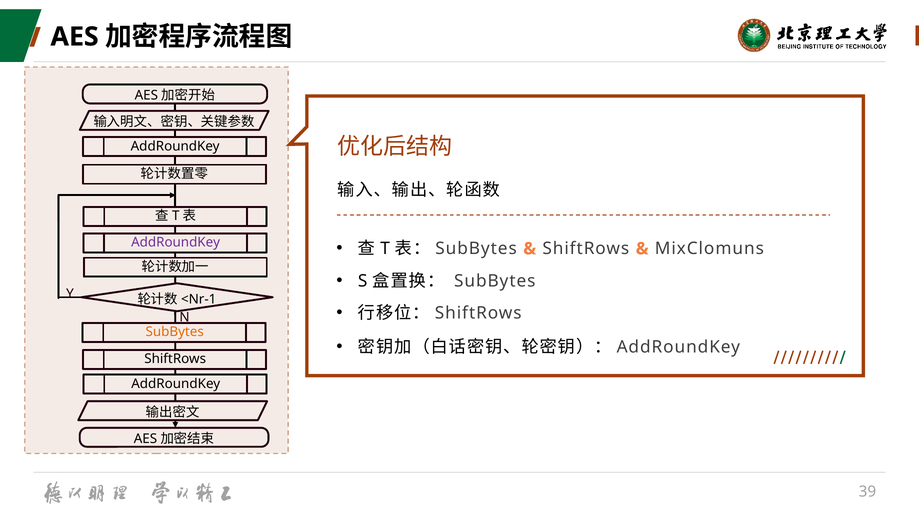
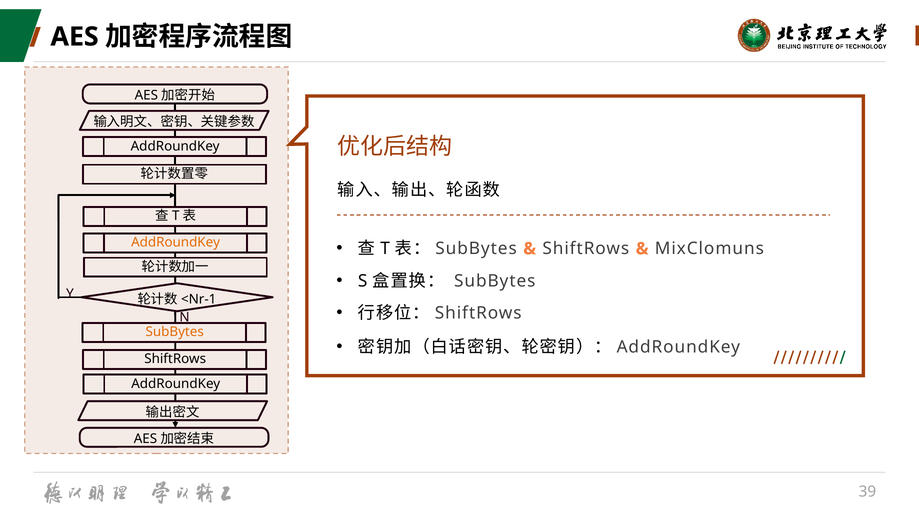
AddRoundKey colour: purple -> orange (176, 242)
